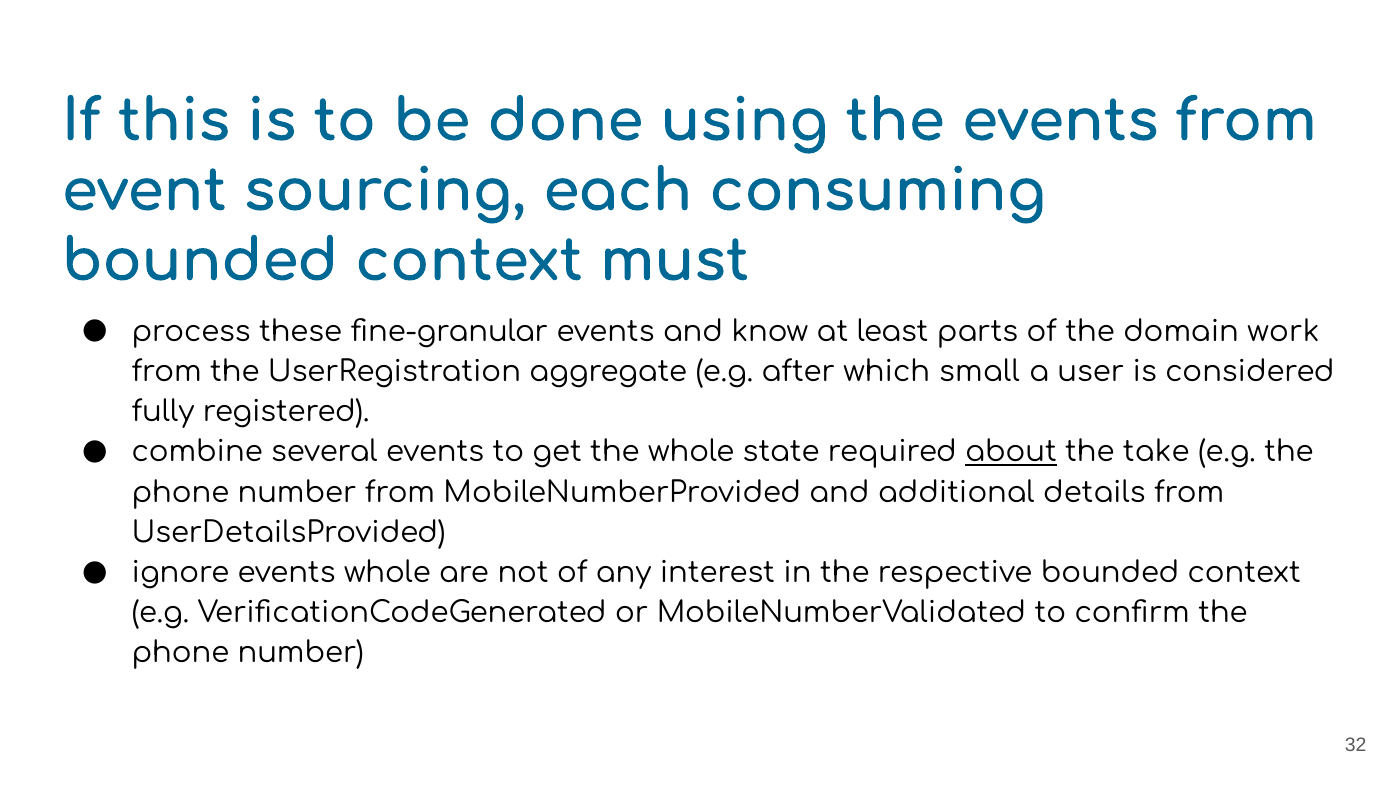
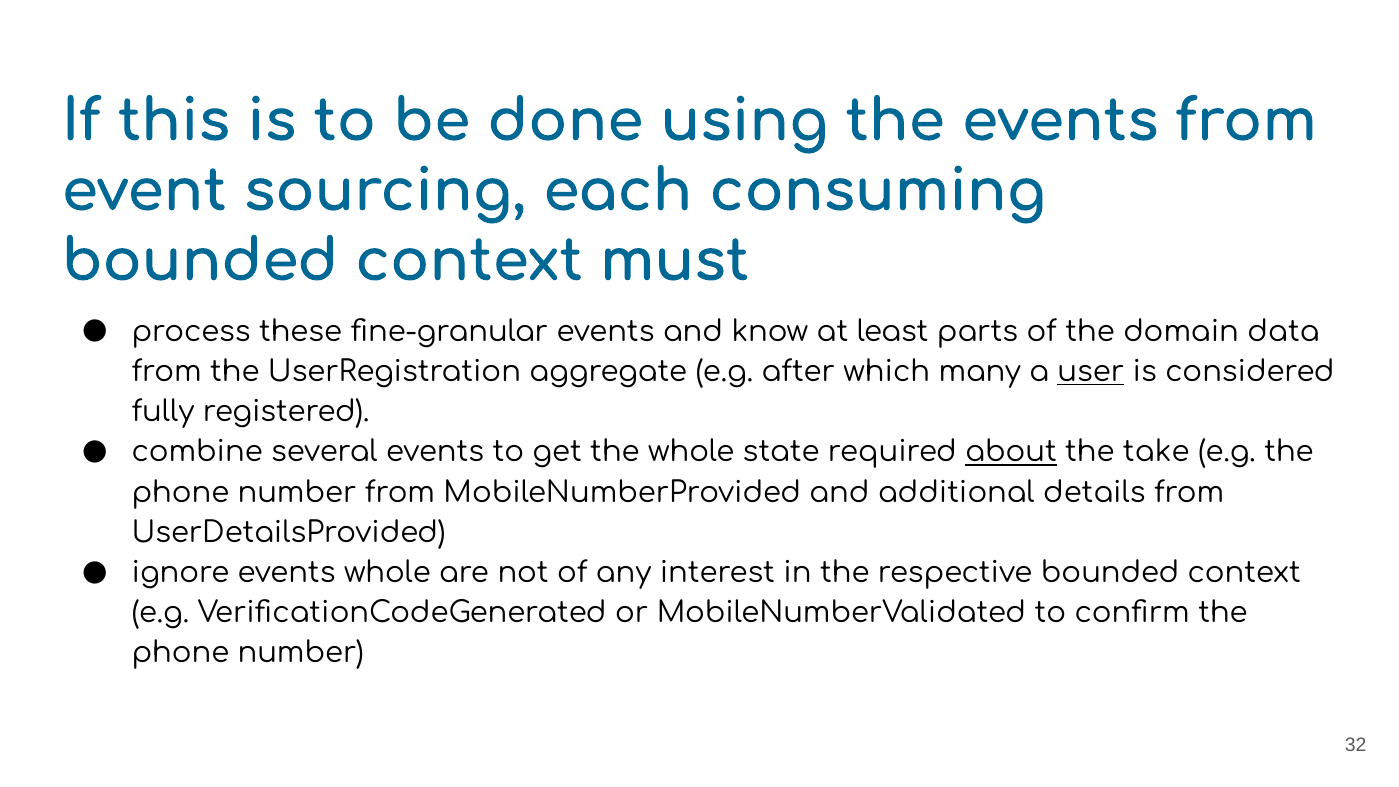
work: work -> data (1284, 332)
small: small -> many (980, 372)
user underline: none -> present (1091, 372)
